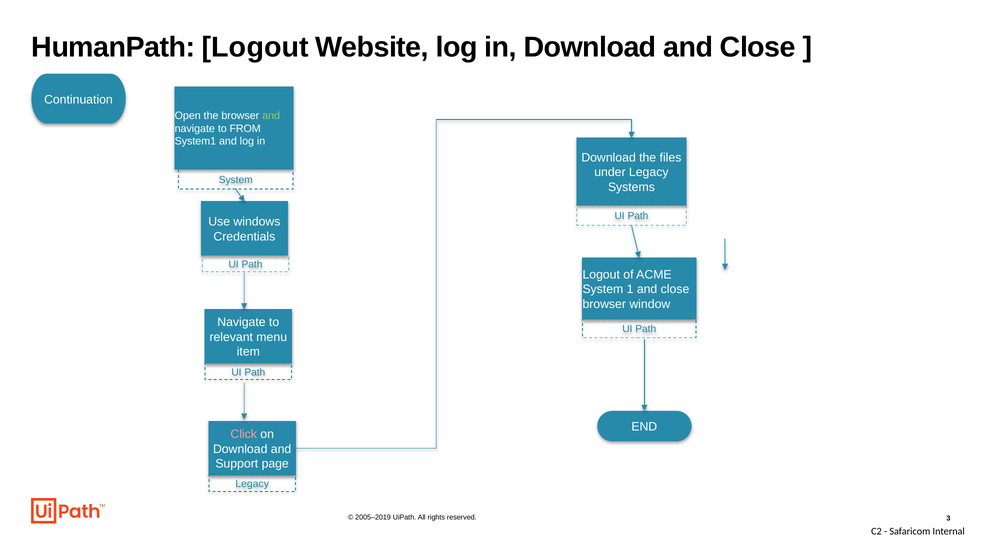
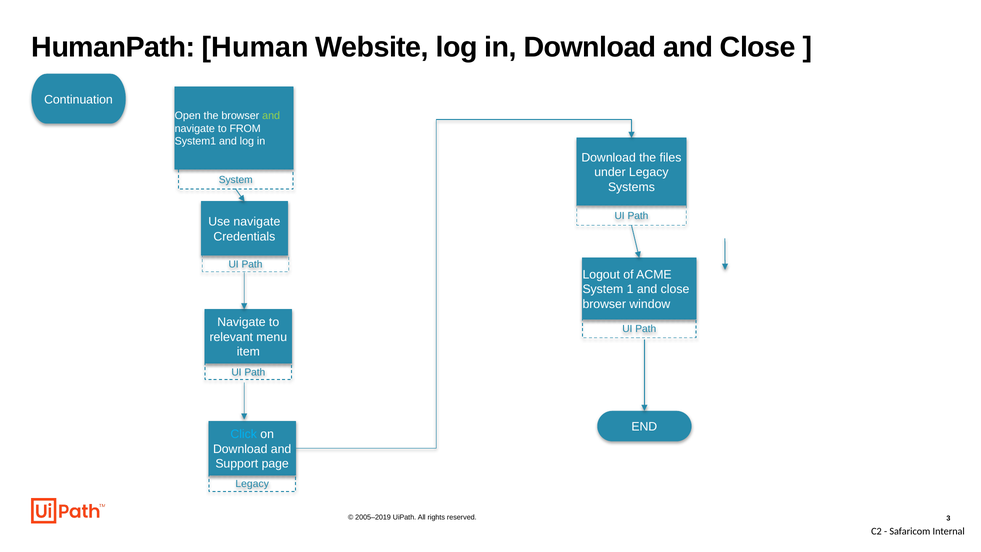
HumanPath Logout: Logout -> Human (255, 47)
Use windows: windows -> navigate (257, 222)
Click colour: pink -> light blue (244, 434)
